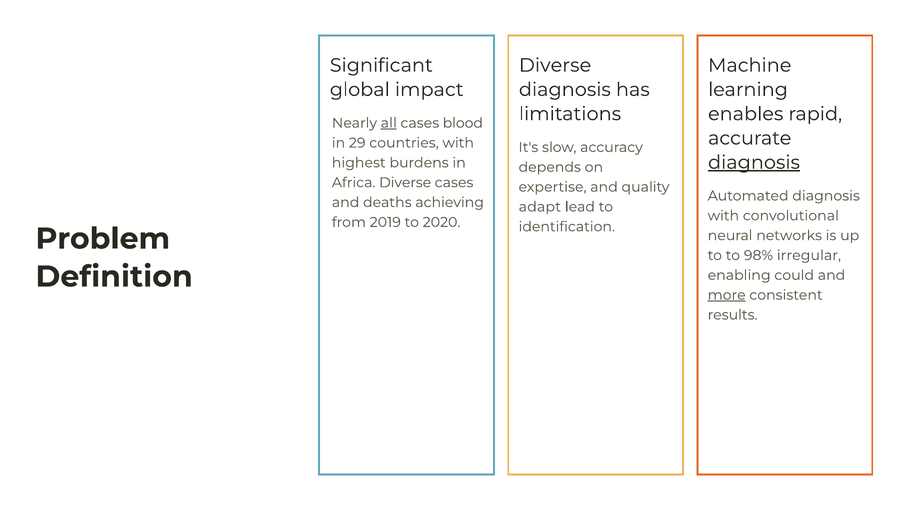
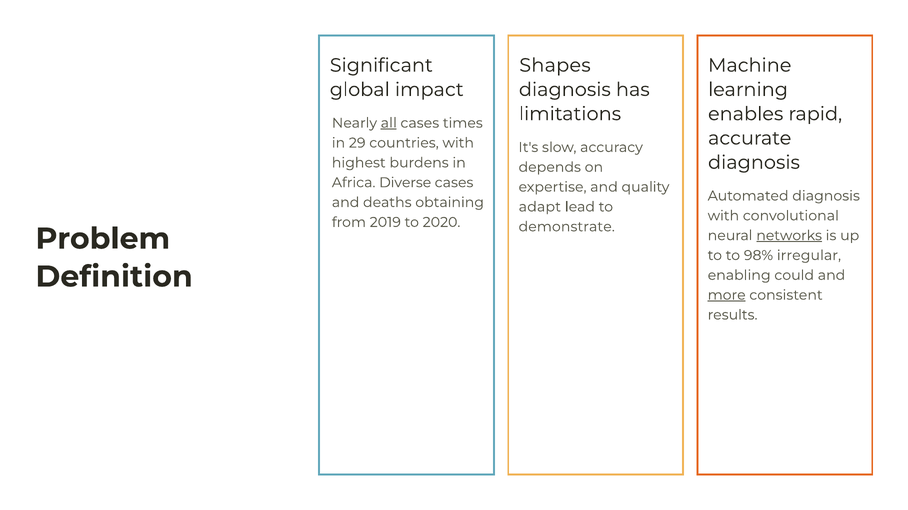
Diverse: Diverse -> Shapes (555, 65)
blood: blood -> times (463, 123)
diagnosis underline: present -> none (754, 163)
achieving: achieving -> obtaining (450, 203)
identification: identification -> demonstrate (567, 227)
networks underline: none -> present (789, 236)
